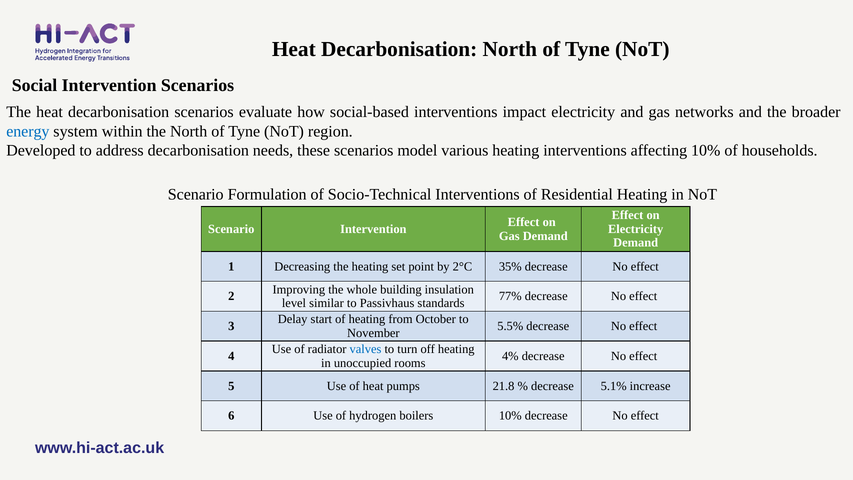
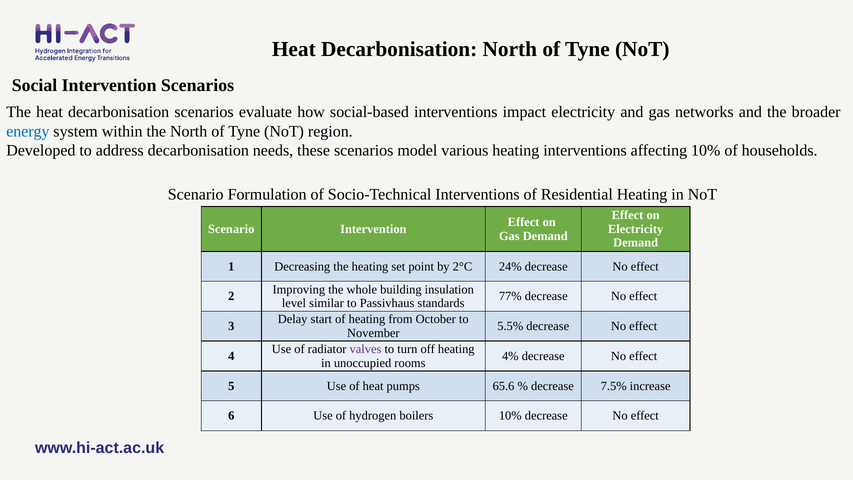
35%: 35% -> 24% (510, 266)
valves colour: blue -> purple (365, 349)
21.8: 21.8 -> 65.6 (504, 386)
5.1%: 5.1% -> 7.5% (614, 386)
